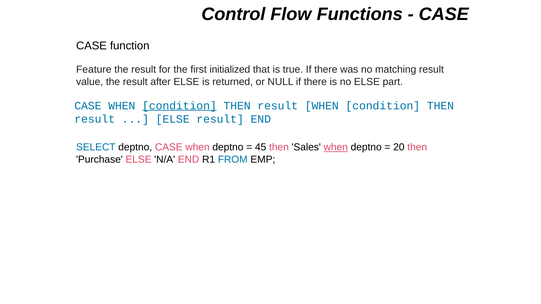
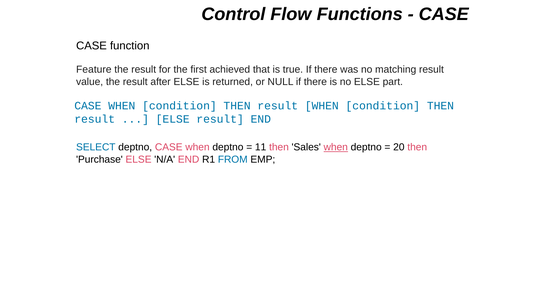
initialized: initialized -> achieved (230, 70)
condition underline: present -> none (179, 106)
45: 45 -> 11 (261, 147)
